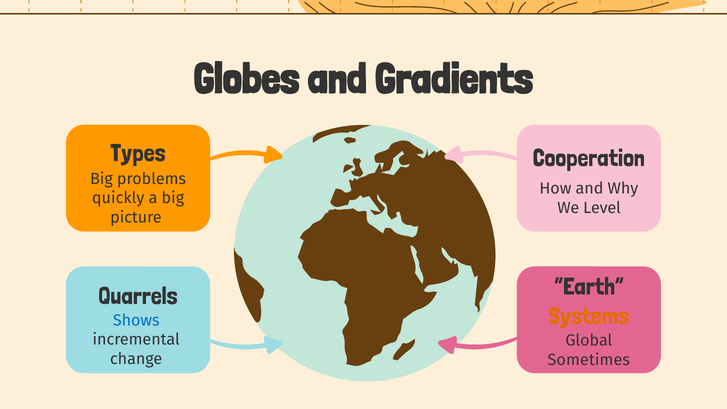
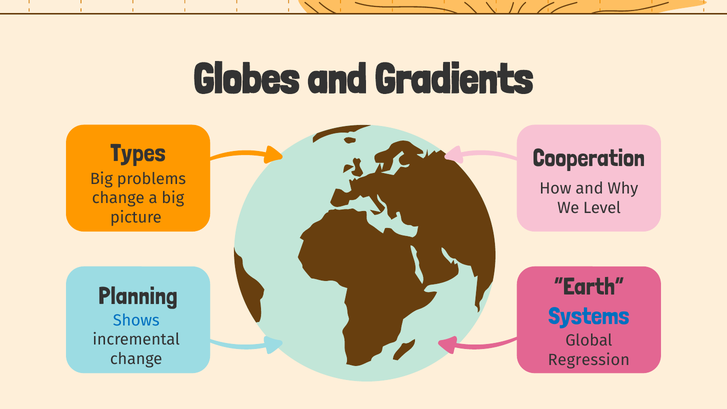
quickly: quickly -> change (118, 198)
Quarrels: Quarrels -> Planning (138, 296)
Systems colour: orange -> blue (589, 316)
Sometimes: Sometimes -> Regression (589, 360)
